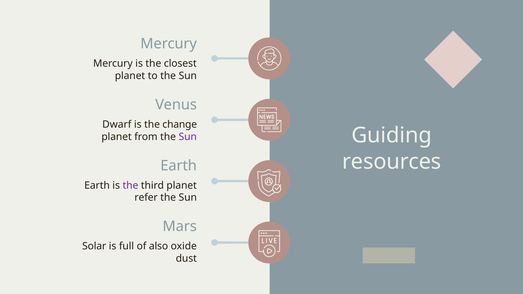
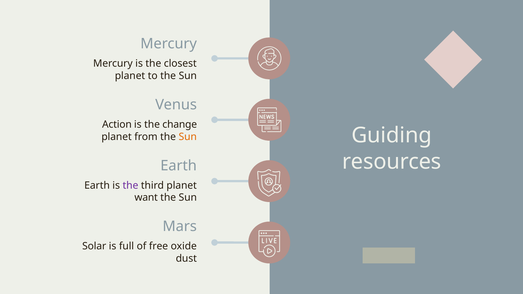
Dwarf: Dwarf -> Action (117, 125)
Sun colour: purple -> orange (188, 137)
refer: refer -> want (146, 198)
also: also -> free (159, 246)
